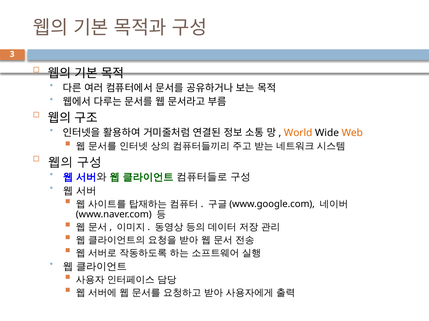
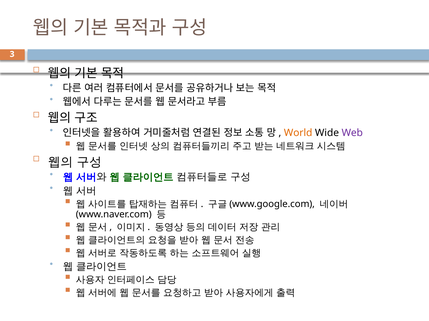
Web colour: orange -> purple (352, 133)
